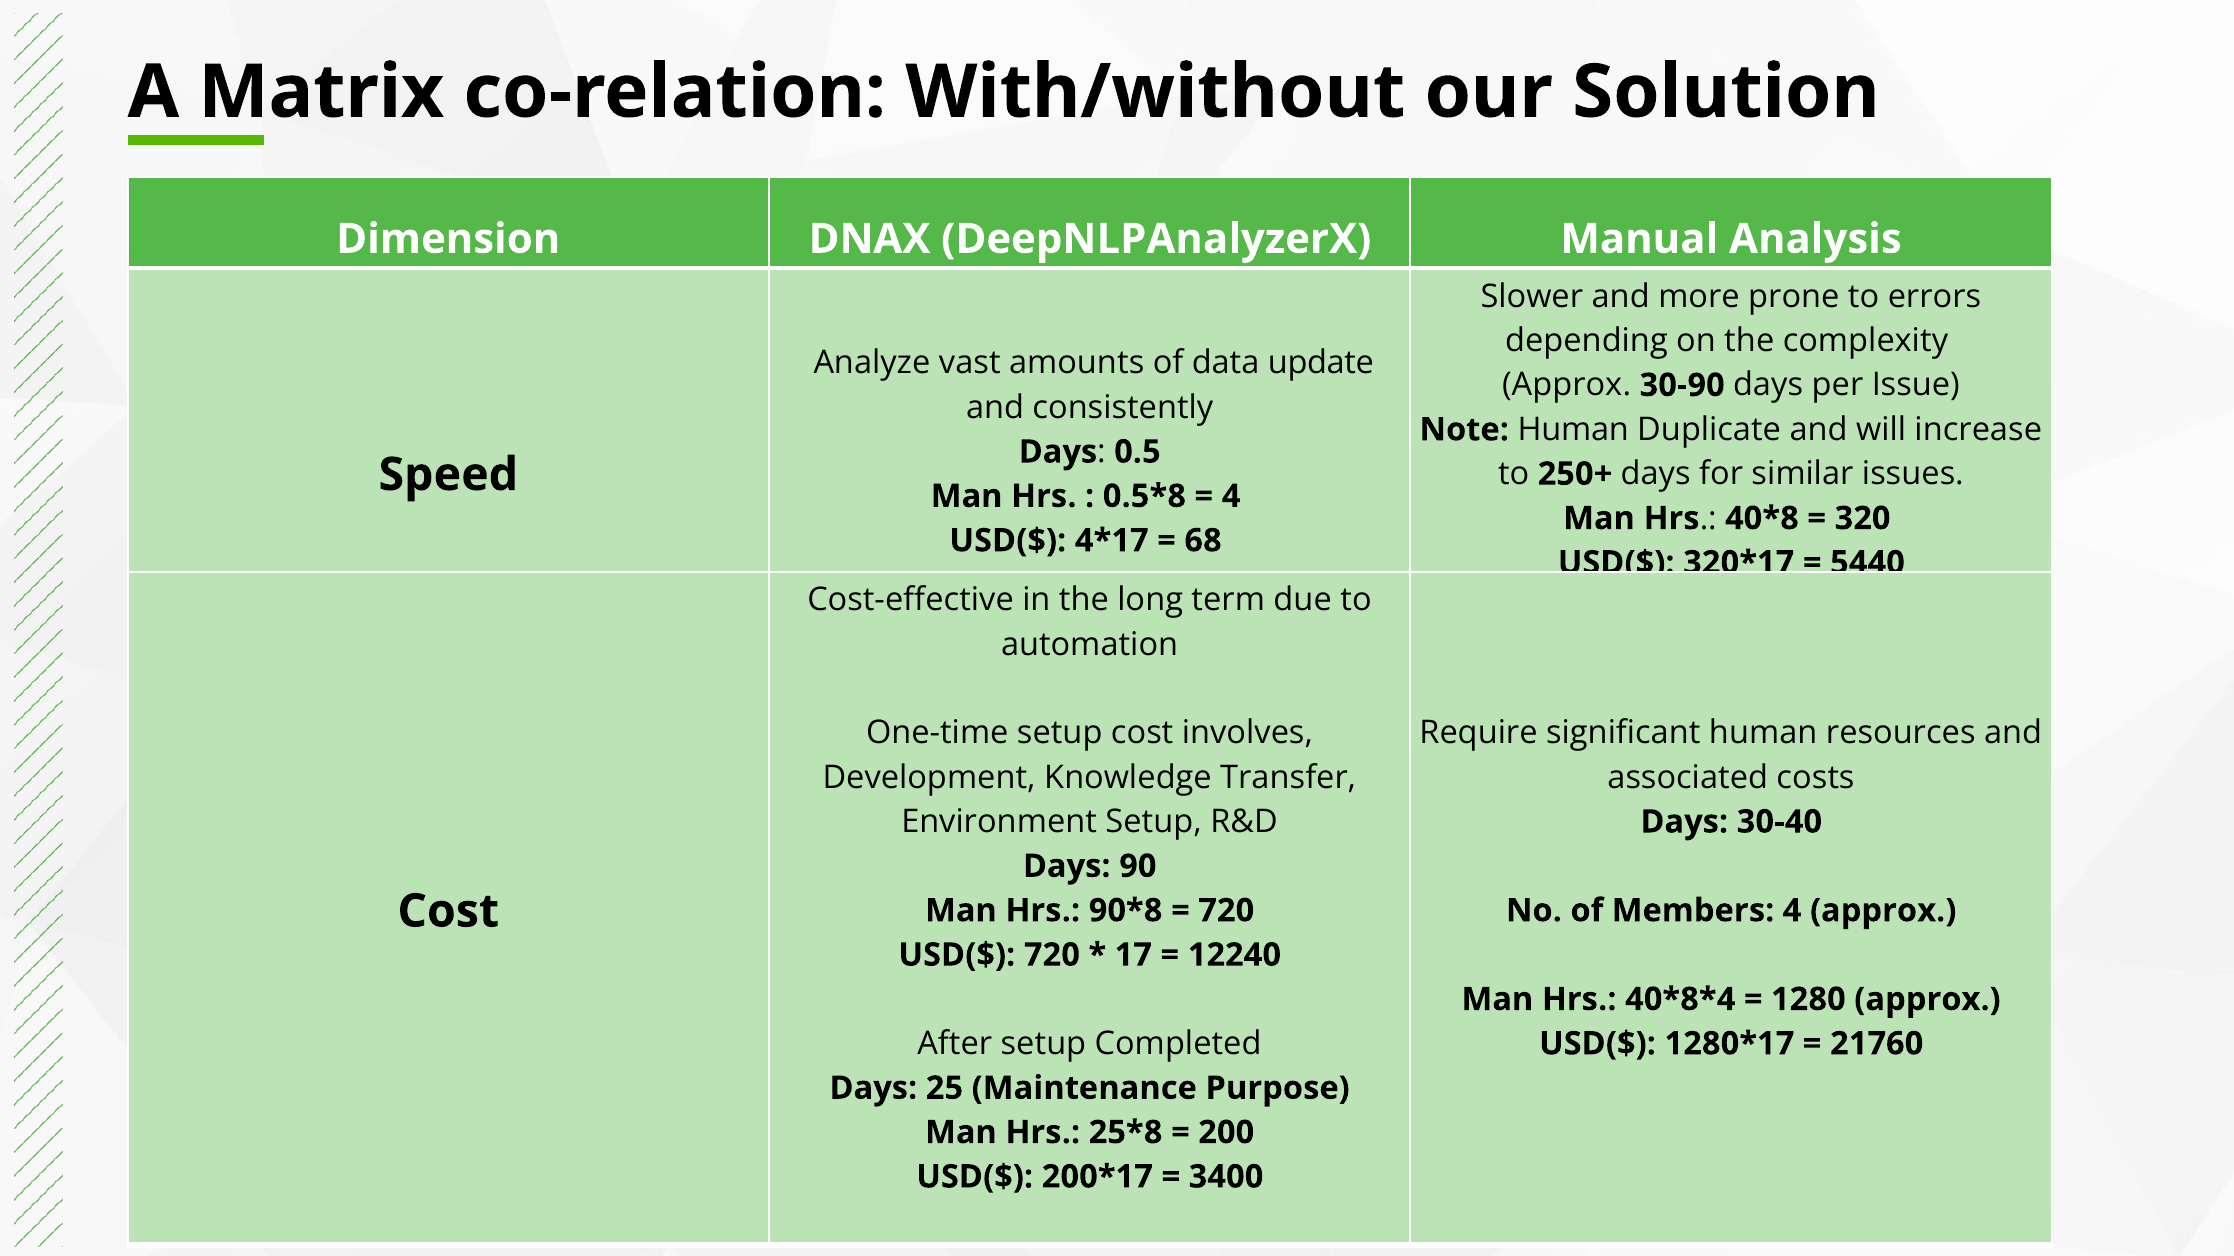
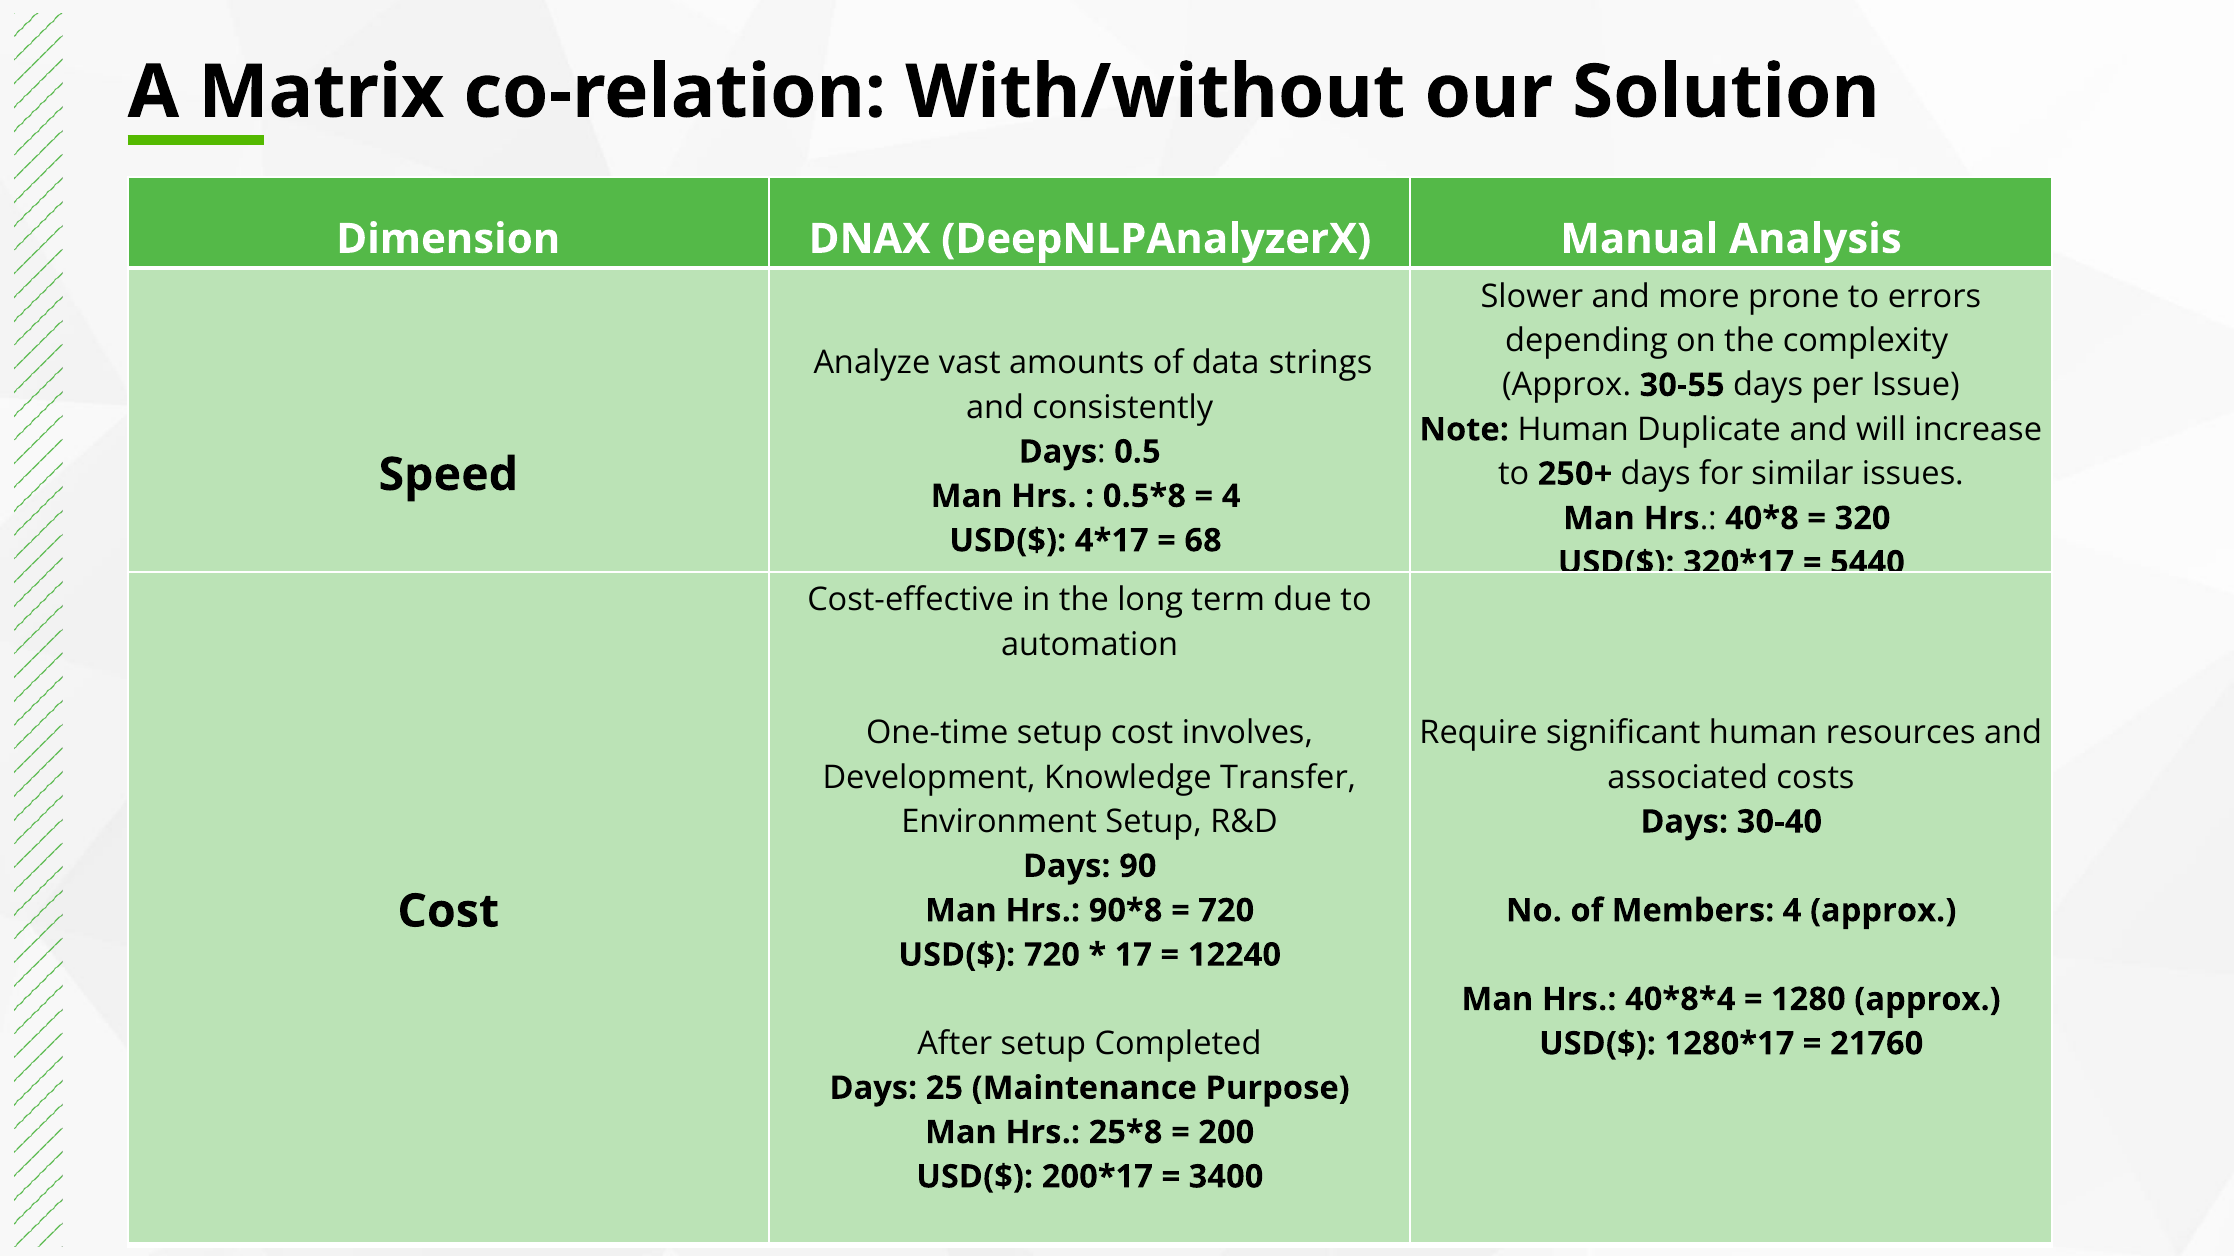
update: update -> strings (1321, 363)
30-90: 30-90 -> 30-55 (1682, 385)
